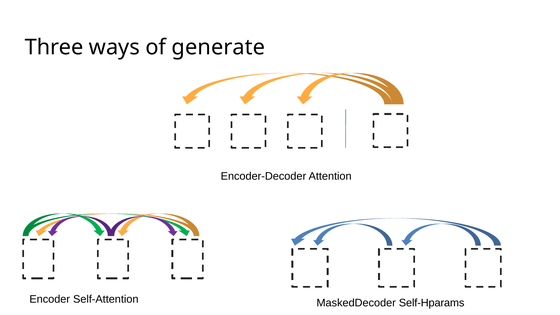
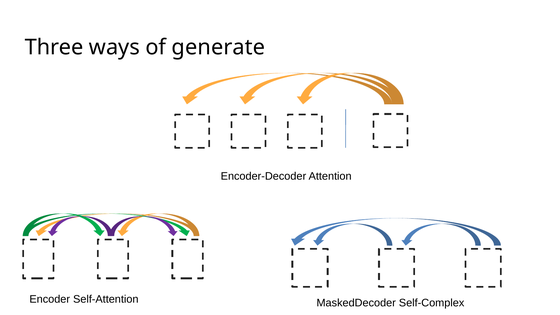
Self-Hparams: Self-Hparams -> Self-Complex (432, 303)
